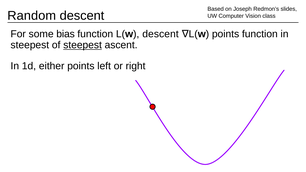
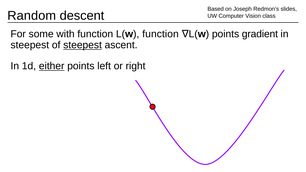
bias: bias -> with (66, 34)
L(w descent: descent -> function (161, 34)
points function: function -> gradient (260, 34)
either underline: none -> present (52, 66)
